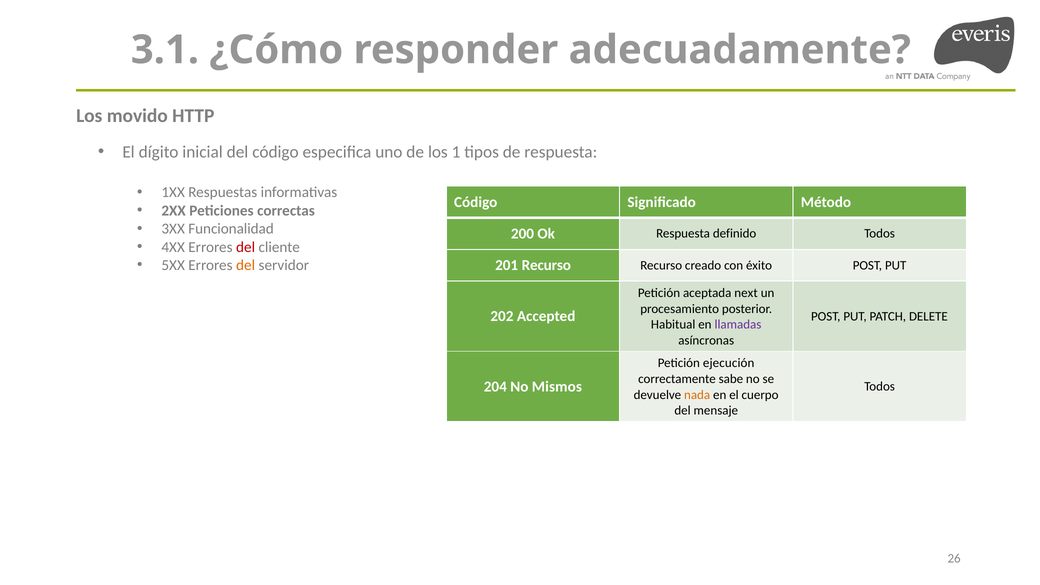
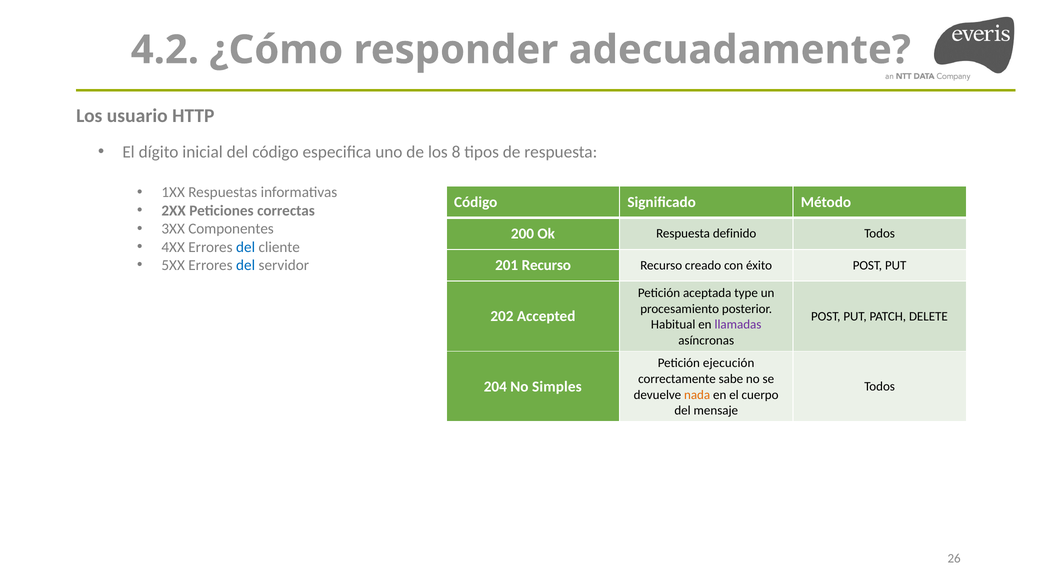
3.1: 3.1 -> 4.2 (165, 50)
movido: movido -> usuario (137, 116)
1: 1 -> 8 (456, 152)
Funcionalidad: Funcionalidad -> Componentes (231, 229)
del colour: red -> blue (246, 247)
del colour: orange -> blue (246, 265)
next: next -> type (746, 293)
Mismos: Mismos -> Simples (557, 387)
